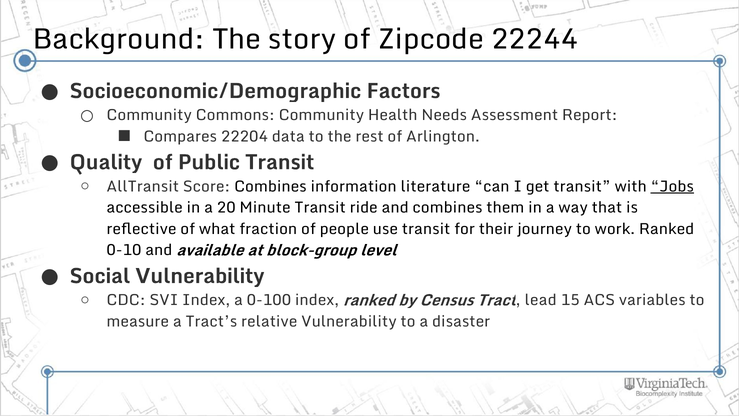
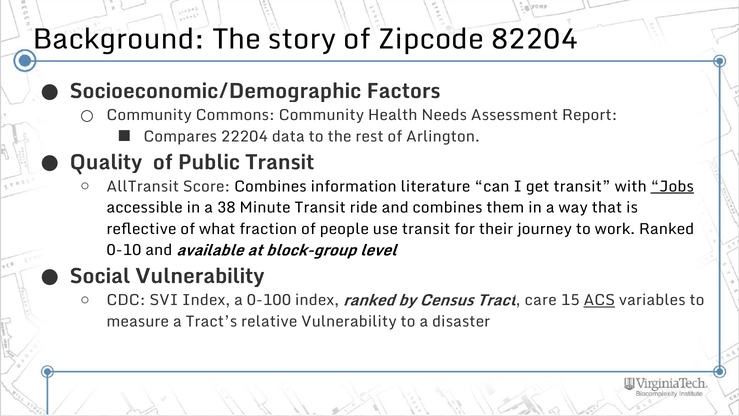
22244: 22244 -> 82204 (535, 39)
20: 20 -> 38 (226, 208)
lead: lead -> care (541, 300)
ACS underline: none -> present (599, 300)
